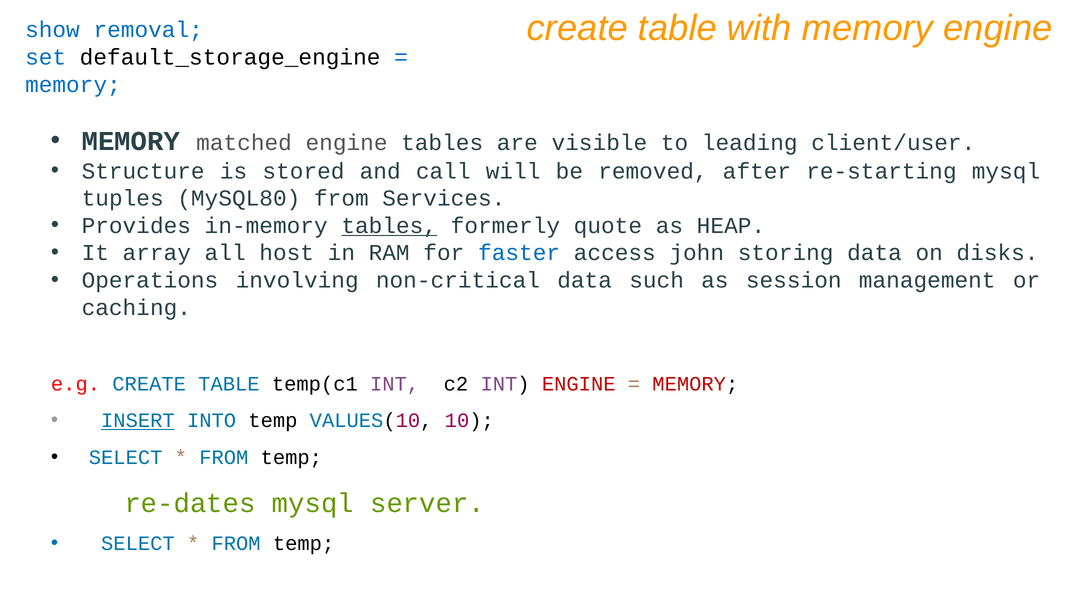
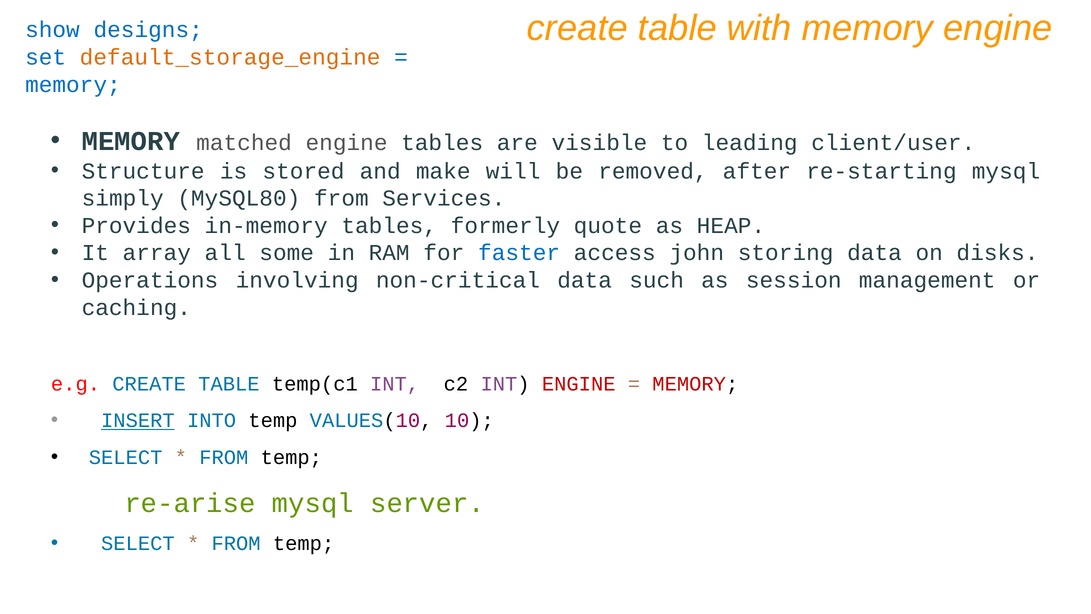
removal: removal -> designs (148, 30)
default_storage_engine colour: black -> orange (230, 57)
call: call -> make (443, 171)
tuples: tuples -> simply (123, 198)
tables underline: present -> none (389, 226)
host: host -> some (287, 253)
re-dates: re-dates -> re-arise (190, 503)
